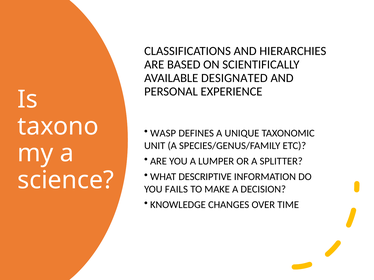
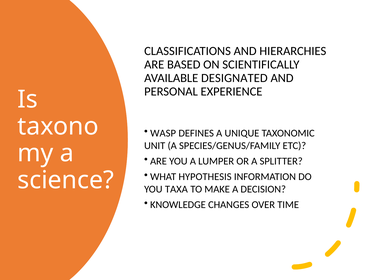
DESCRIPTIVE: DESCRIPTIVE -> HYPOTHESIS (205, 177)
FAILS: FAILS -> TAXA (176, 190)
